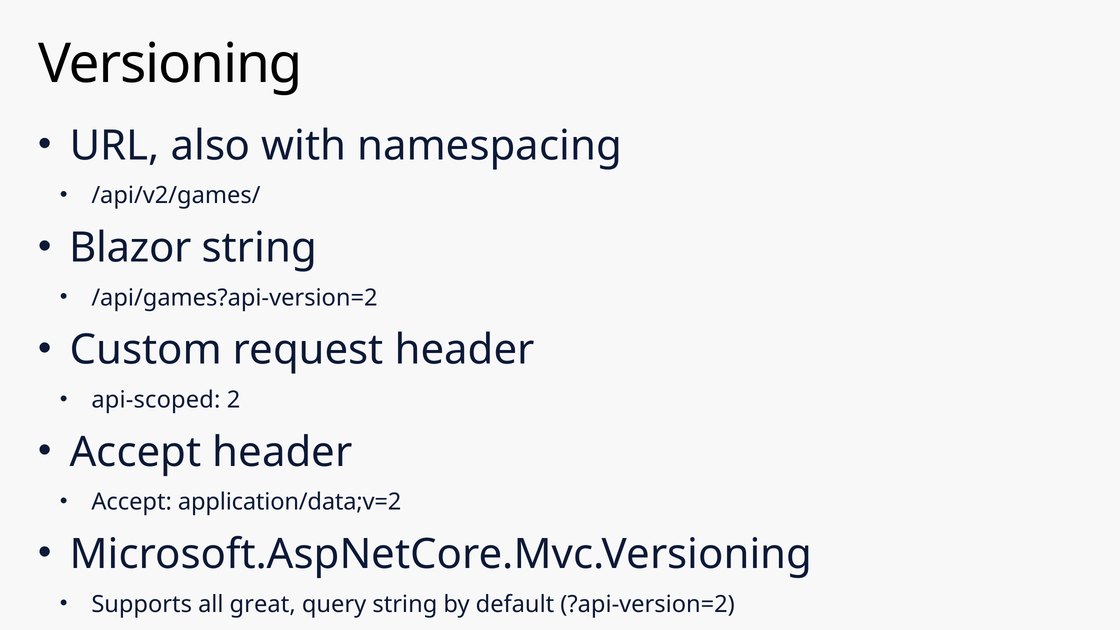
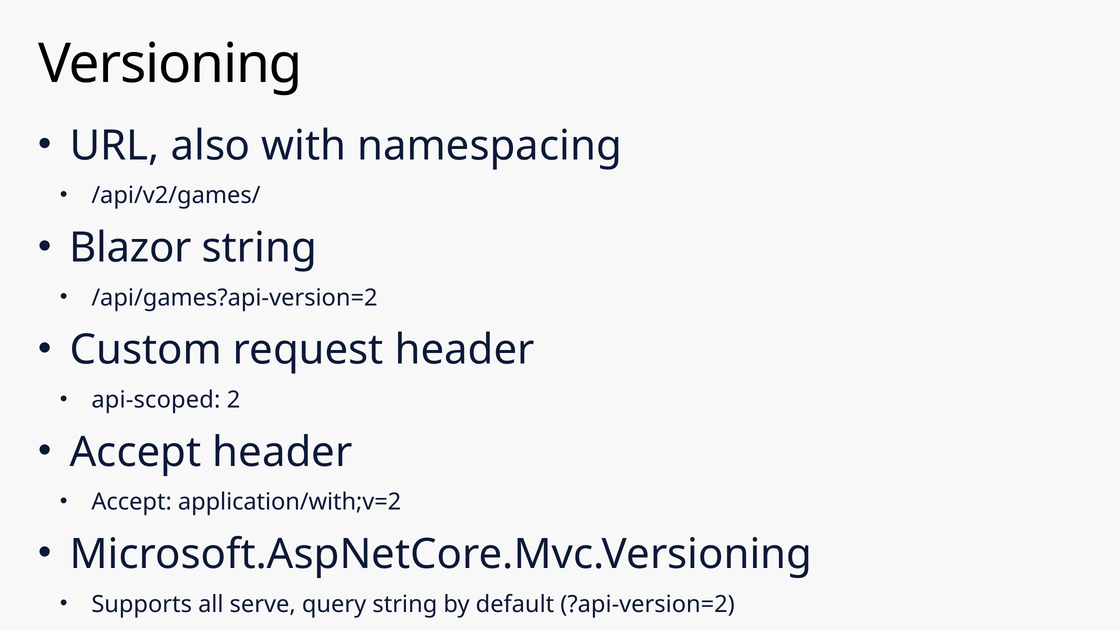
application/data;v=2: application/data;v=2 -> application/with;v=2 (290, 502)
great: great -> serve (263, 604)
